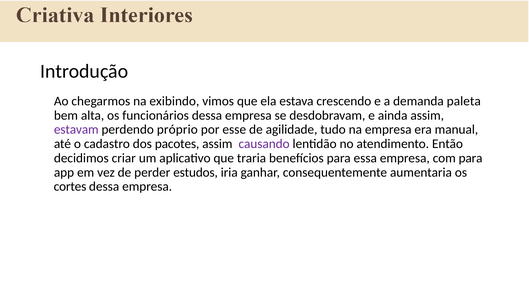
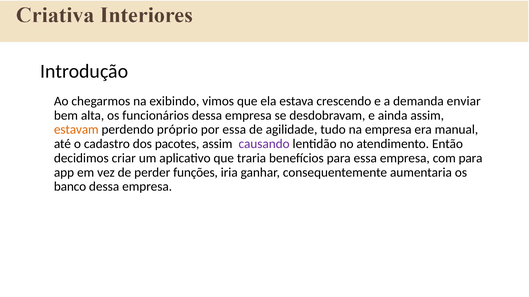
paleta: paleta -> enviar (464, 101)
estavam colour: purple -> orange (76, 130)
por esse: esse -> essa (234, 130)
estudos: estudos -> funções (196, 173)
cortes: cortes -> banco (70, 187)
